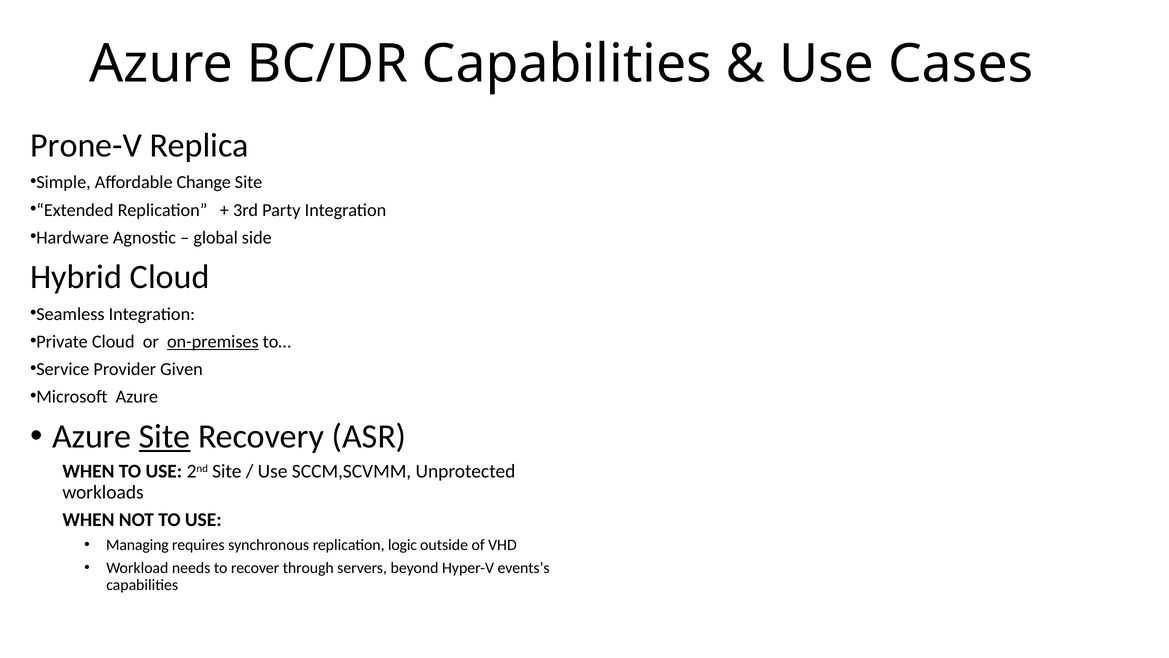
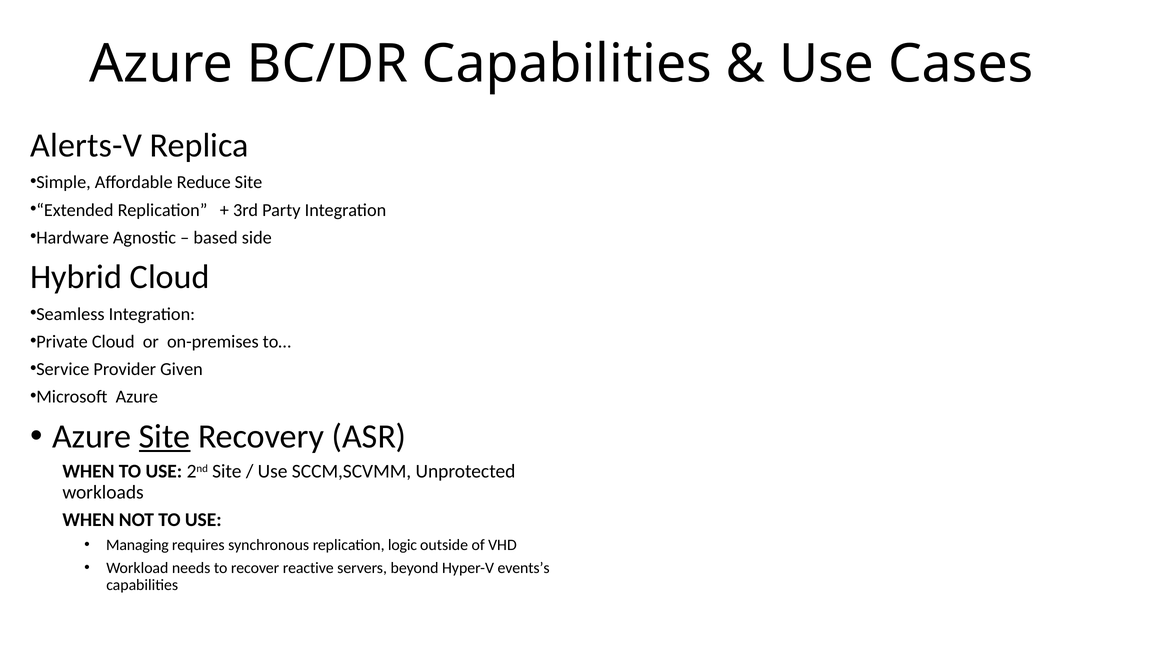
Prone-V: Prone-V -> Alerts-V (86, 145)
Change: Change -> Reduce (204, 182)
global: global -> based (216, 237)
on-premises underline: present -> none (213, 342)
through: through -> reactive (308, 568)
